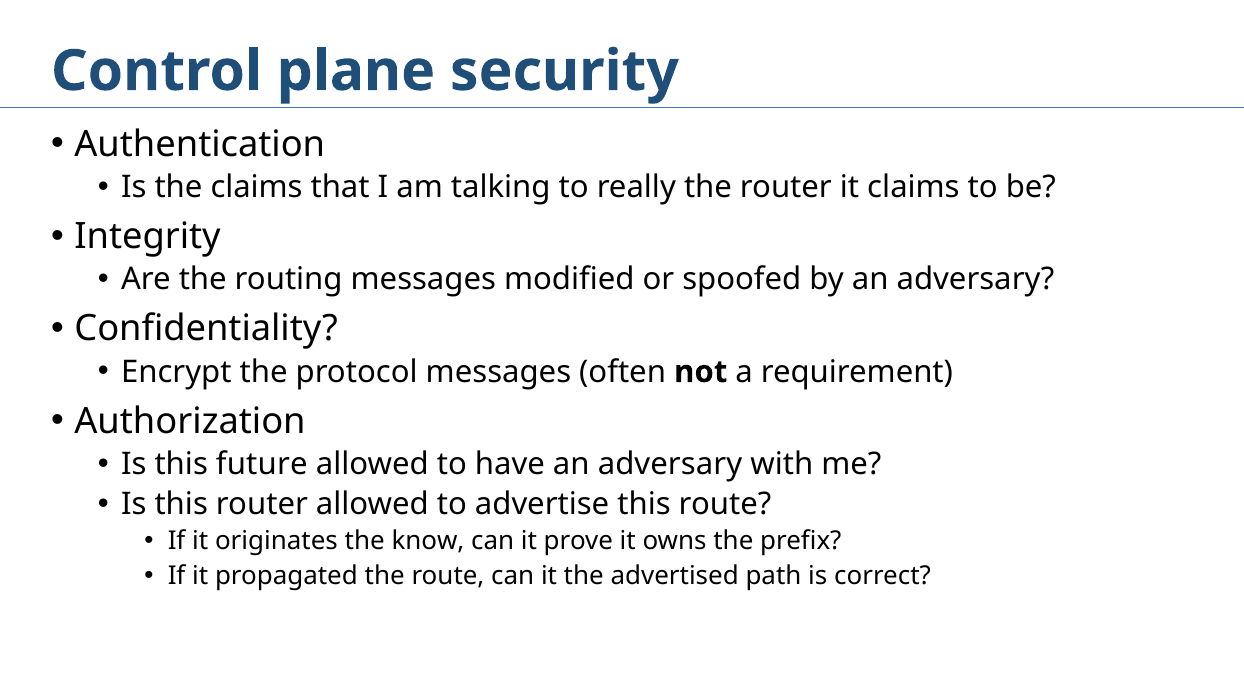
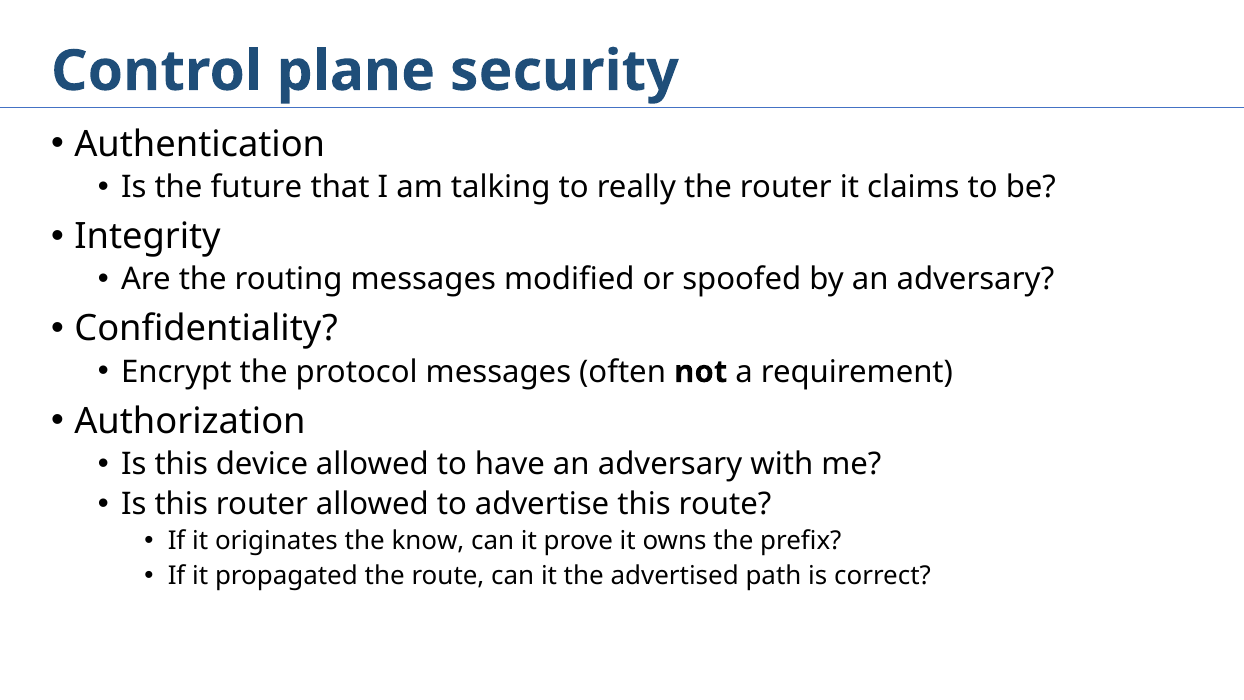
the claims: claims -> future (256, 187)
future: future -> device (262, 464)
